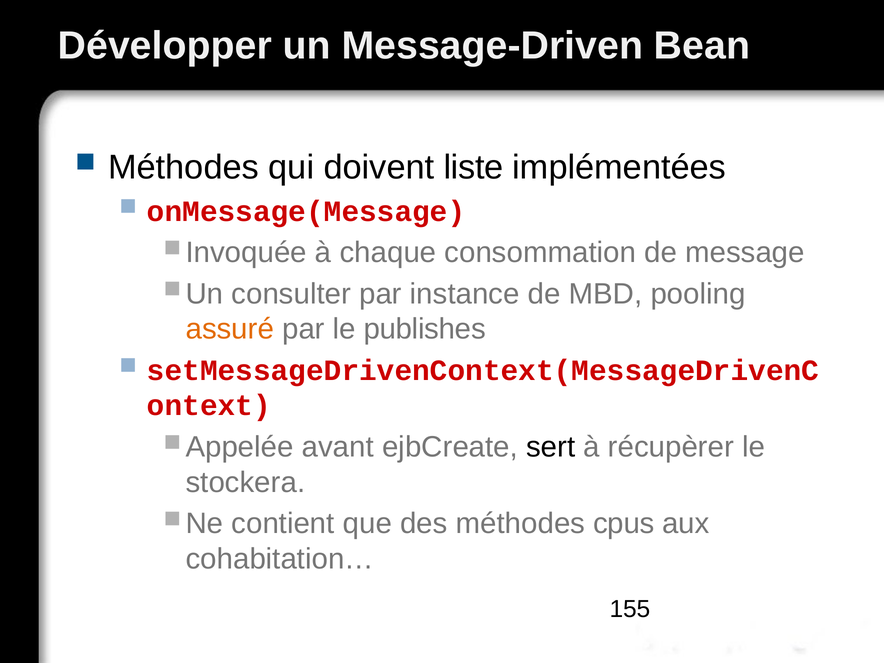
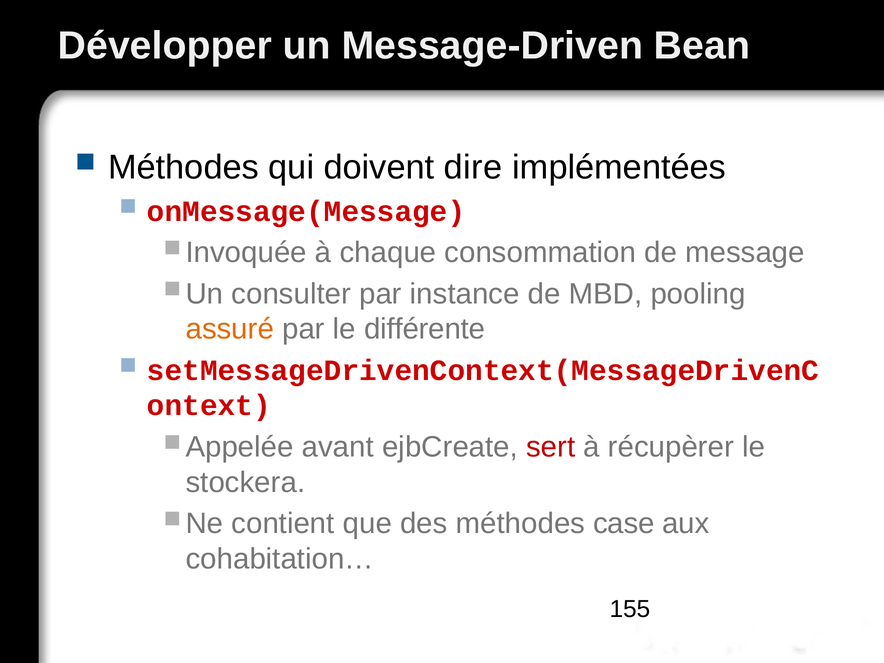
liste: liste -> dire (473, 167)
publishes: publishes -> différente (425, 329)
sert colour: black -> red (551, 447)
cpus: cpus -> case (624, 524)
